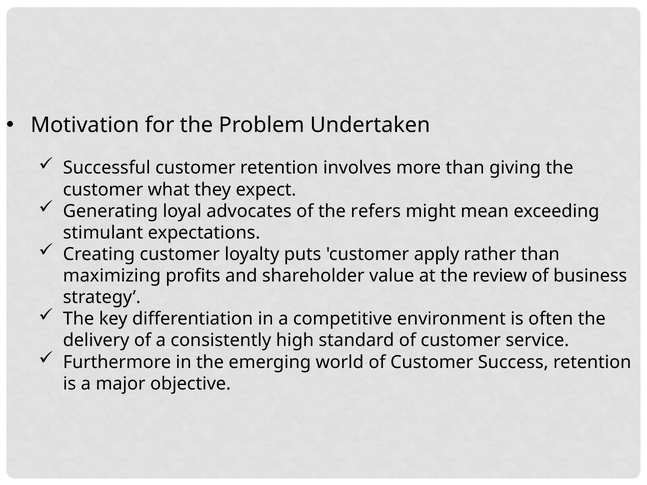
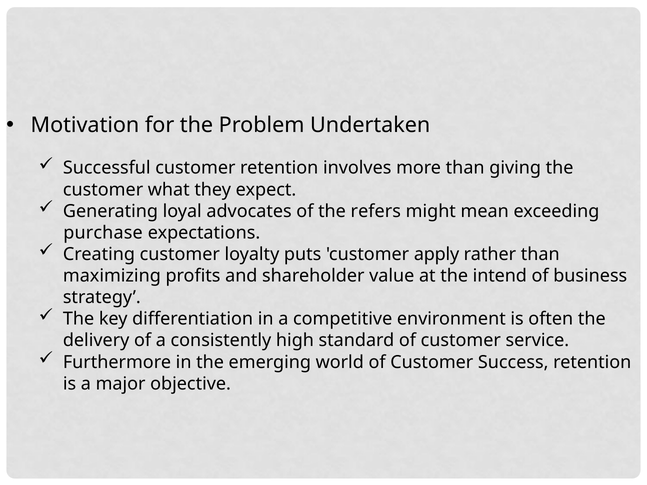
stimulant: stimulant -> purchase (103, 233)
review: review -> intend (500, 276)
